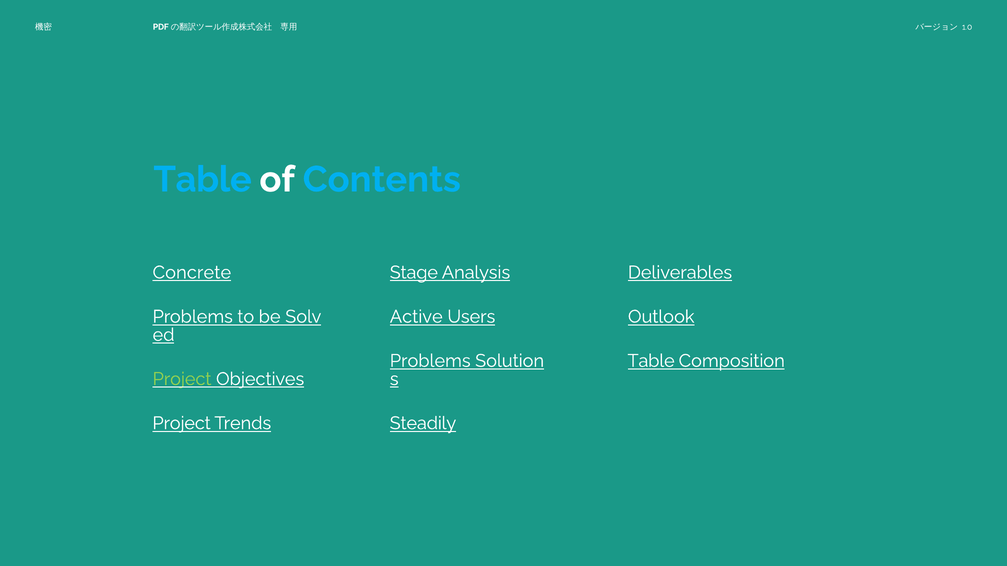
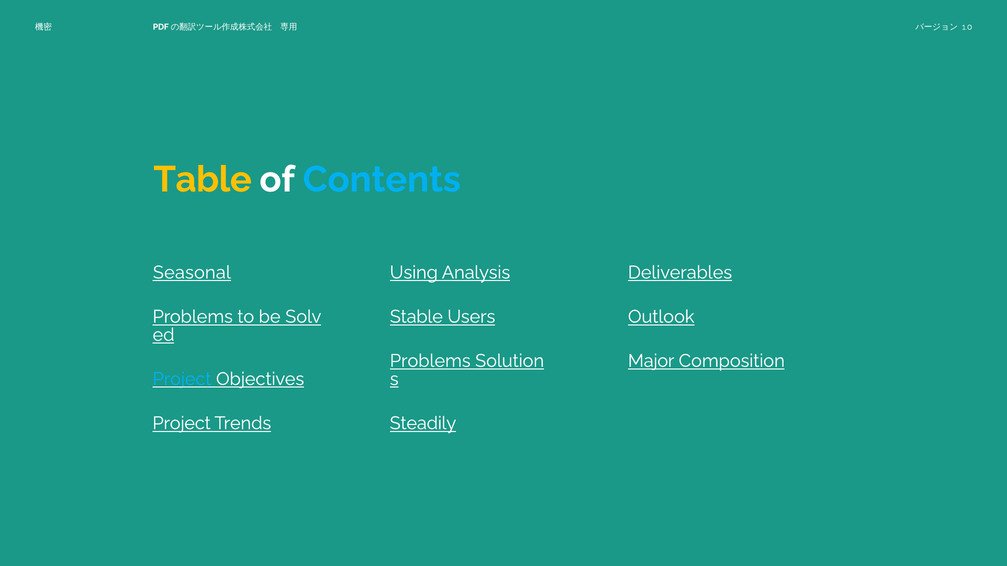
Table colour: light blue -> yellow (203, 180)
Concrete: Concrete -> Seasonal (192, 273)
Stage: Stage -> Using (414, 273)
Active: Active -> Stable (416, 317)
Table: Table -> Major (651, 361)
Project colour: light green -> light blue (182, 379)
